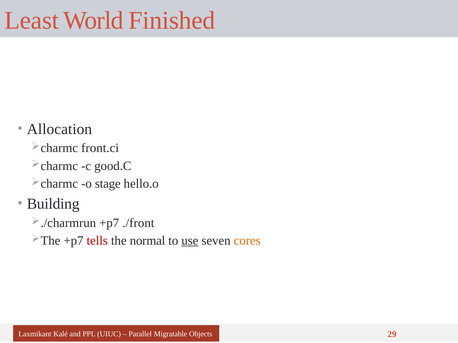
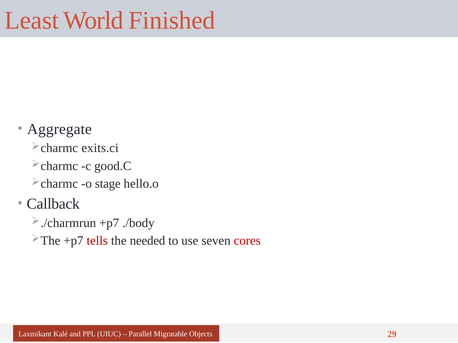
Allocation: Allocation -> Aggregate (59, 129)
front.ci: front.ci -> exits.ci (100, 148)
Building: Building -> Callback (53, 204)
./front: ./front -> ./body (138, 223)
normal: normal -> needed (148, 241)
use underline: present -> none (190, 241)
cores colour: orange -> red (247, 241)
